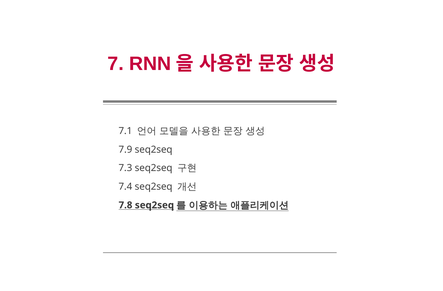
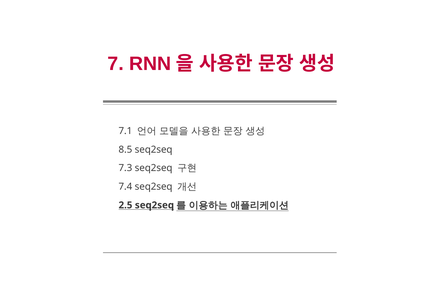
7.9: 7.9 -> 8.5 (125, 149)
7.8: 7.8 -> 2.5 (125, 205)
